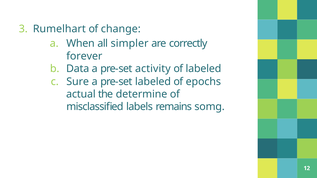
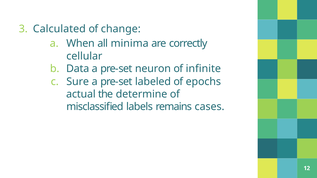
Rumelhart: Rumelhart -> Calculated (59, 29)
simpler: simpler -> minima (130, 44)
forever: forever -> cellular (84, 56)
activity: activity -> neuron (153, 69)
of labeled: labeled -> infinite (203, 69)
somg: somg -> cases (209, 107)
